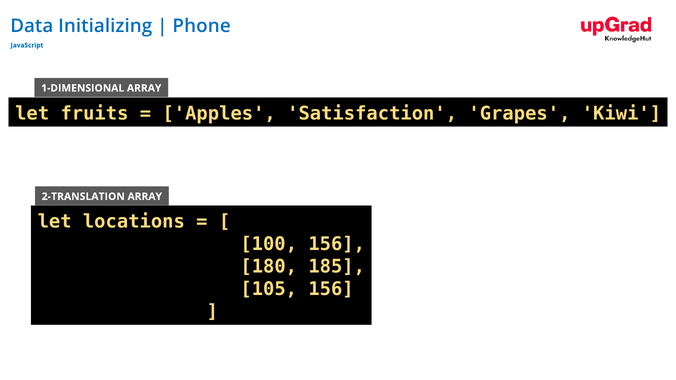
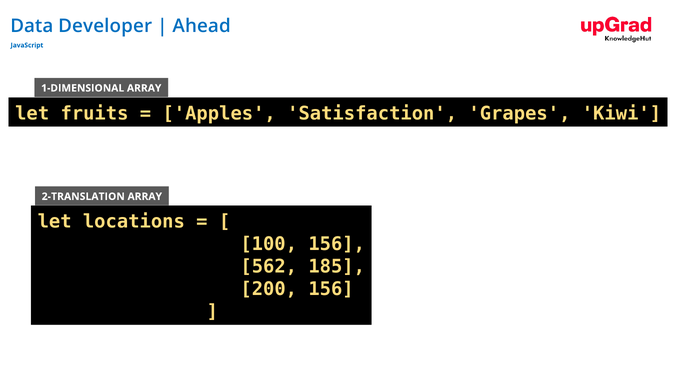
Initializing: Initializing -> Developer (105, 26)
Phone: Phone -> Ahead (202, 26)
180: 180 -> 562 (269, 267)
105: 105 -> 200 (269, 289)
